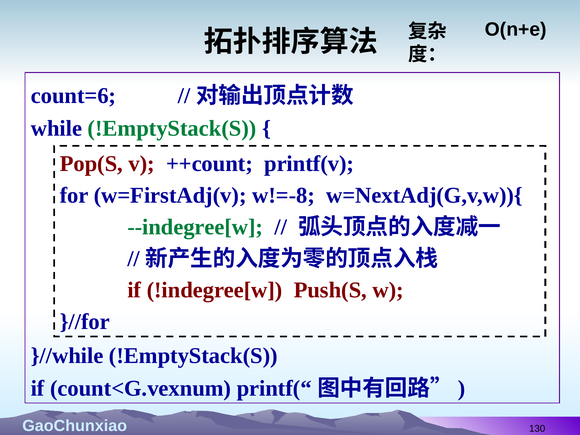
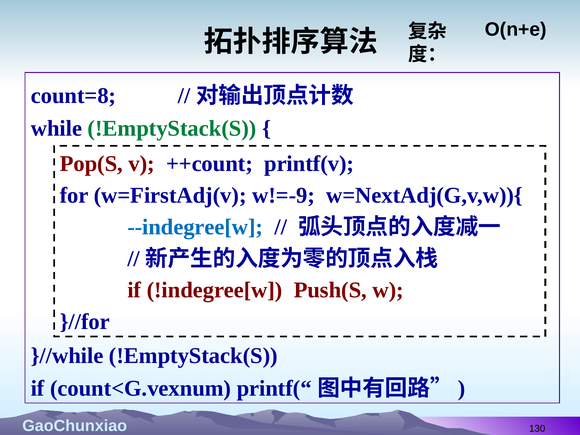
count=6: count=6 -> count=8 (73, 96)
w!=-8: w!=-8 -> w!=-9 (284, 195)
--indegree[w colour: green -> blue (195, 227)
